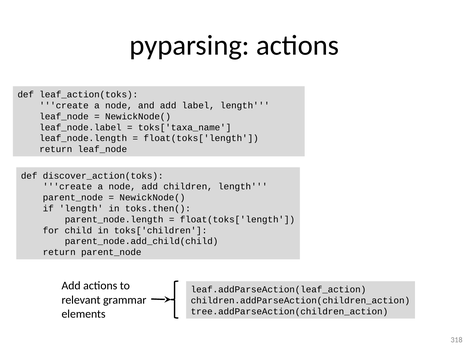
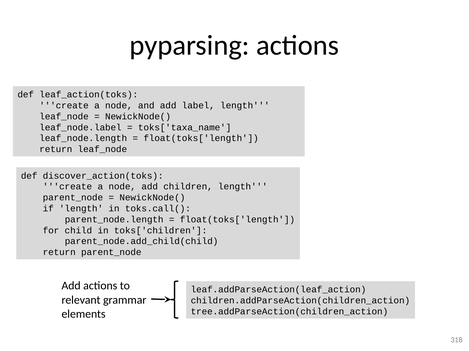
toks.then(: toks.then( -> toks.call( (158, 209)
